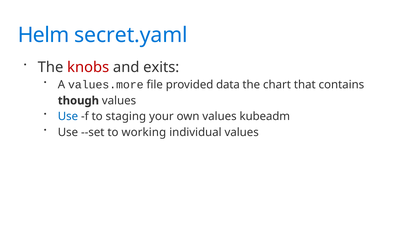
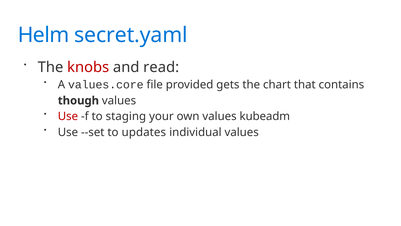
exits: exits -> read (161, 67)
values.more: values.more -> values.core (106, 85)
data: data -> gets (228, 85)
Use colour: blue -> red (68, 116)
working: working -> updates (144, 132)
